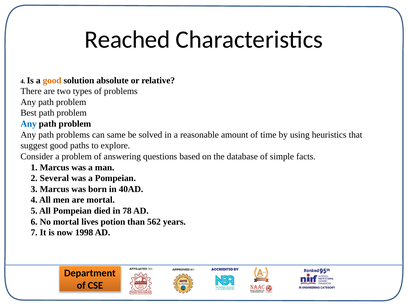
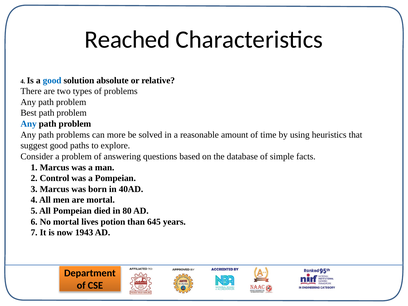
good colour: orange -> blue (52, 80)
same: same -> more (116, 135)
Several: Several -> Control (55, 178)
78: 78 -> 80 (127, 211)
562: 562 -> 645 (154, 222)
1998: 1998 -> 1943 (84, 233)
